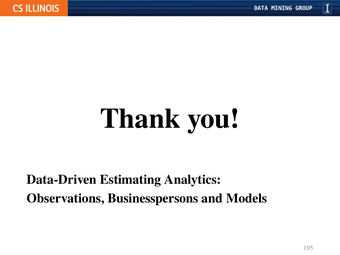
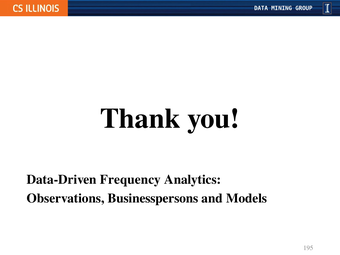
Estimating: Estimating -> Frequency (130, 179)
